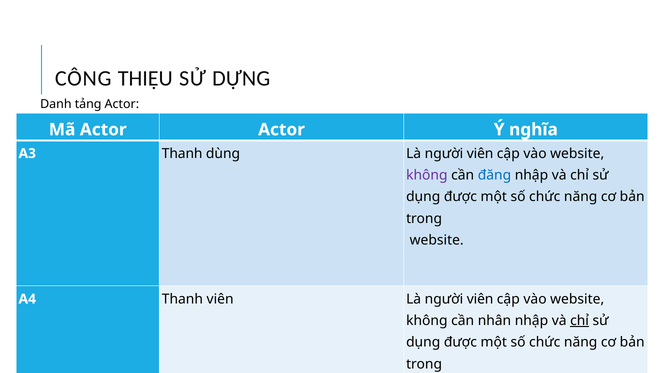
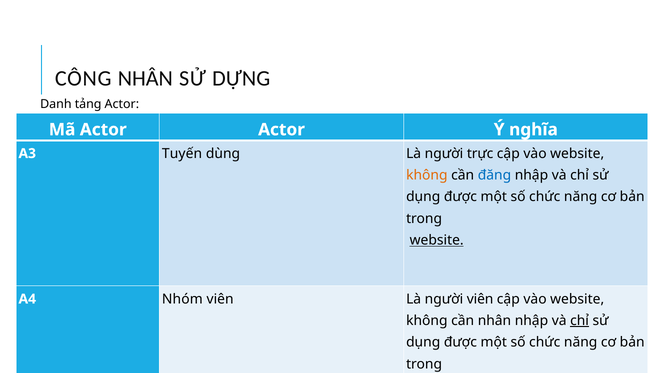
CÔNG THIỆU: THIỆU -> NHÂN (145, 79)
A3 Thanh: Thanh -> Tuyến (182, 154)
dùng Là người viên: viên -> trực (480, 154)
không colour: purple -> orange (427, 175)
website underline: none -> present (437, 241)
A4 Thanh: Thanh -> Nhóm (182, 299)
